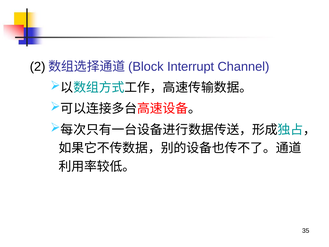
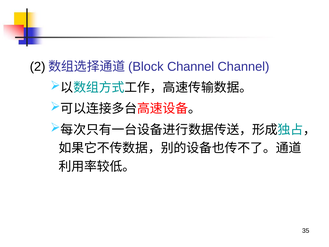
Interrupt: Interrupt -> Channel (191, 67)
